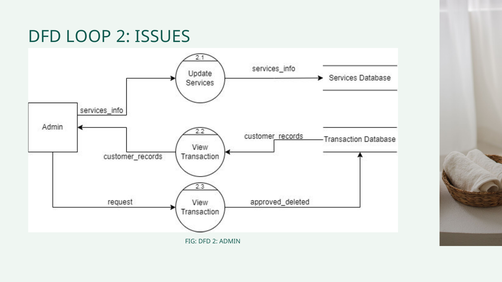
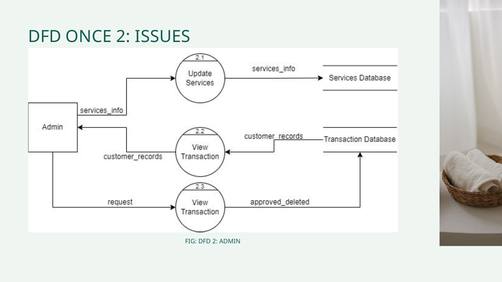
LOOP: LOOP -> ONCE (89, 37)
